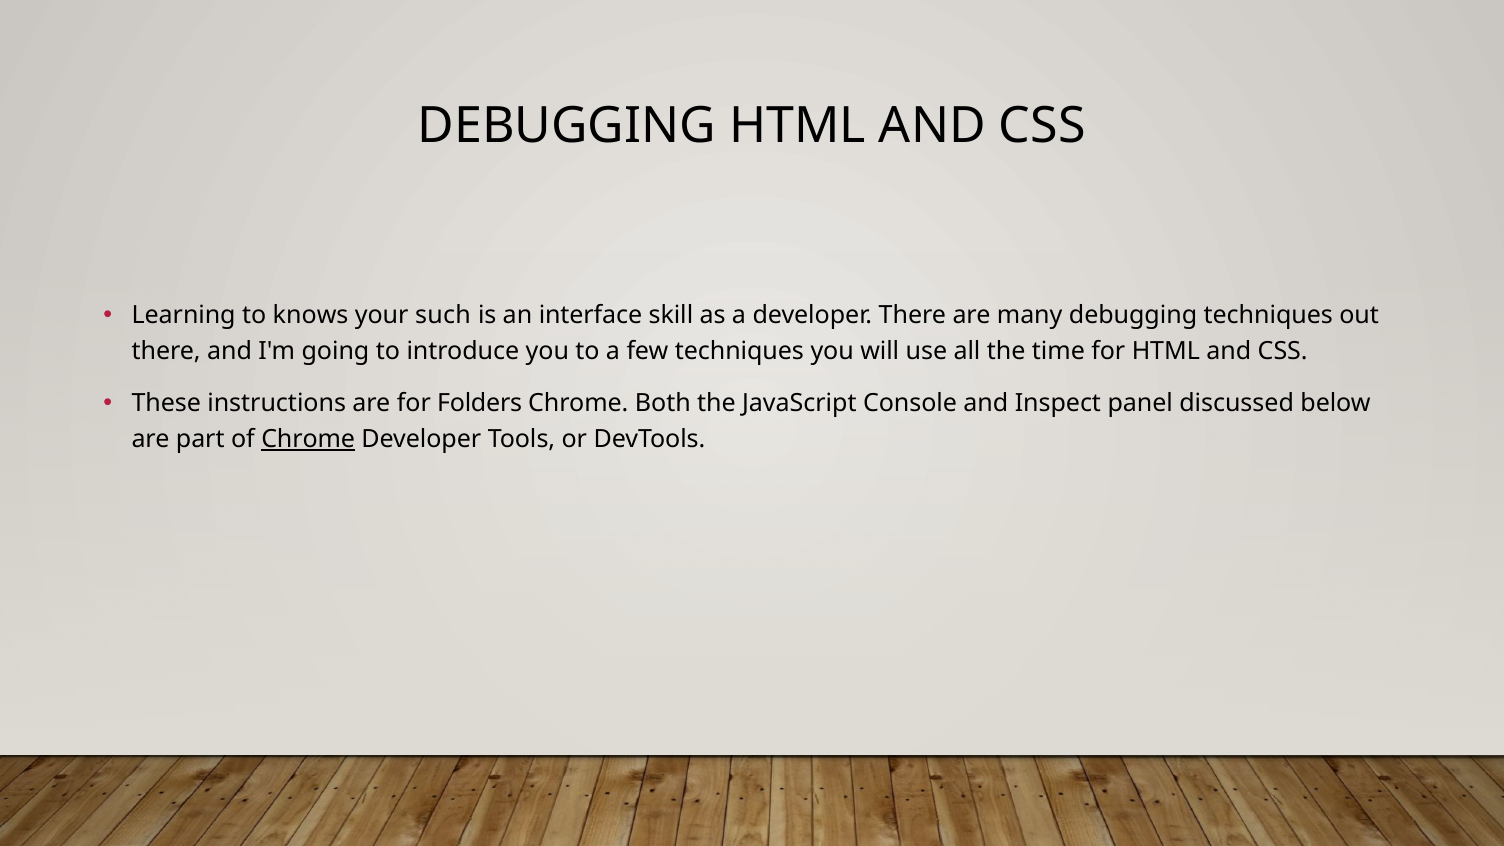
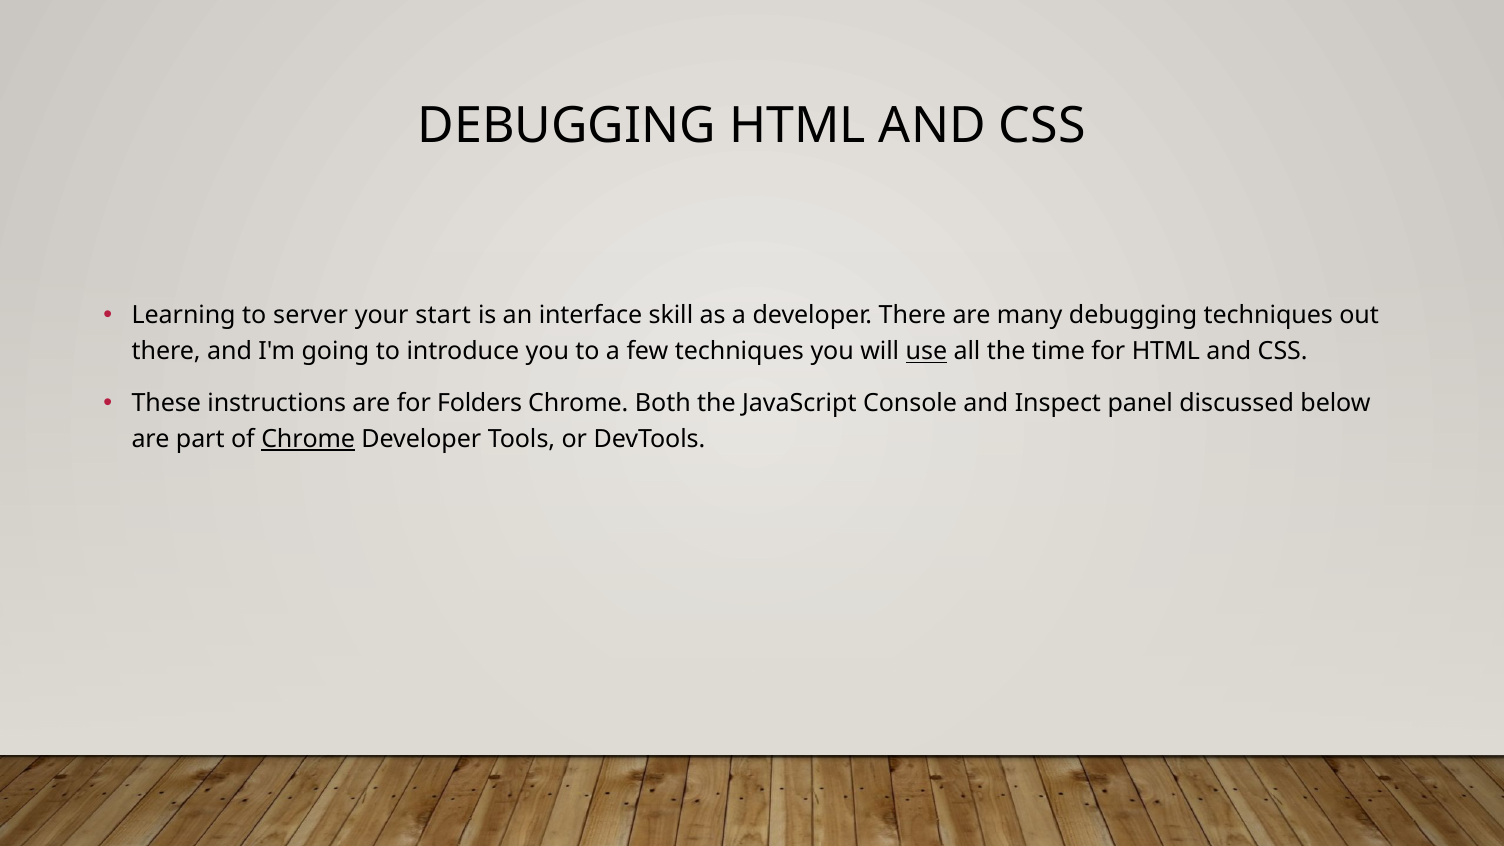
knows: knows -> server (310, 316)
such: such -> start (443, 316)
use underline: none -> present (926, 352)
